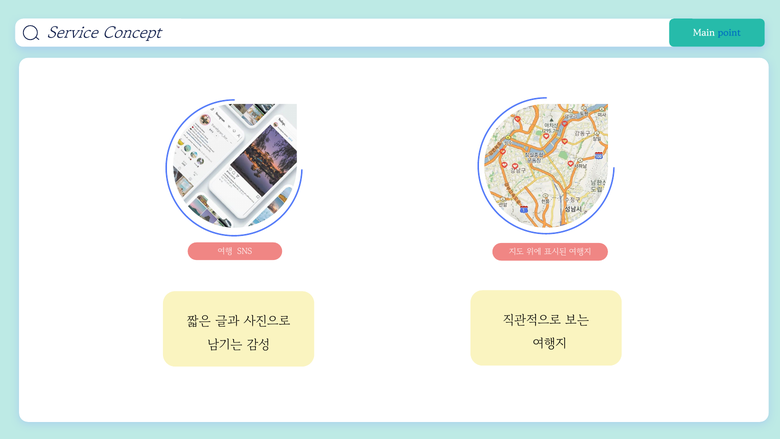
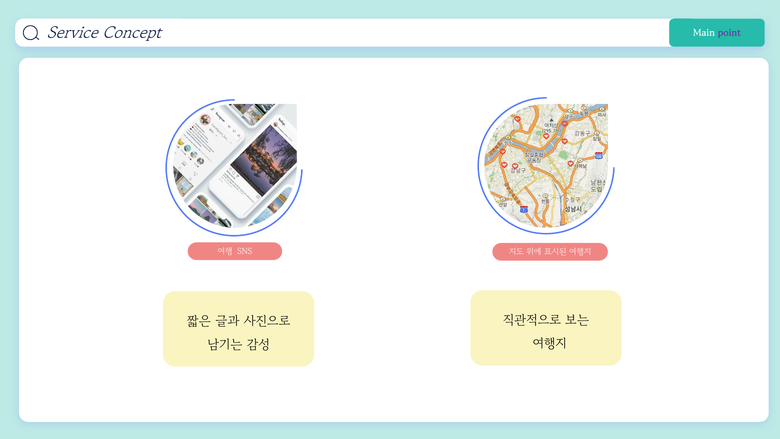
point colour: blue -> purple (729, 33)
